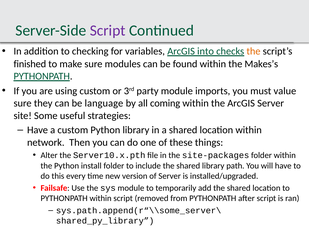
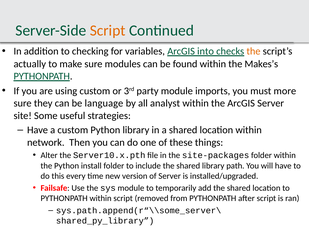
Script colour: purple -> orange (108, 30)
finished: finished -> actually (30, 64)
value: value -> more (285, 91)
coming: coming -> analyst (165, 103)
